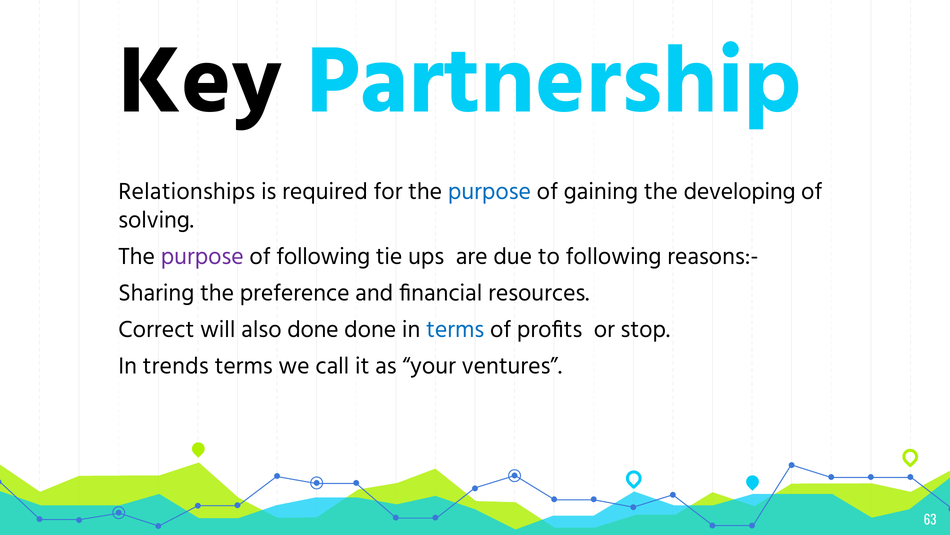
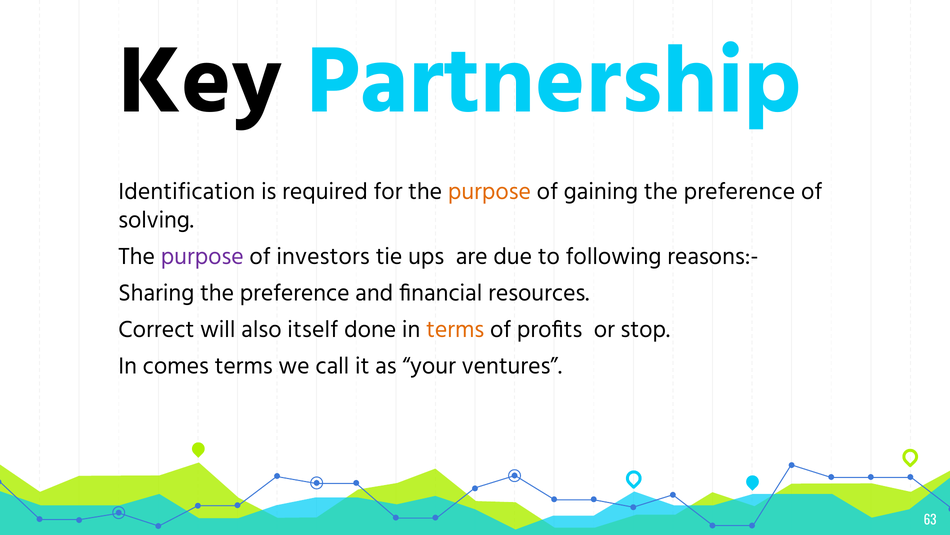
Relationships: Relationships -> Identification (187, 191)
purpose colour: blue -> orange (489, 191)
gaining the developing: developing -> preference (739, 191)
of following: following -> investors (323, 256)
also done: done -> itself (313, 329)
terms colour: blue -> orange (455, 329)
trends: trends -> comes (176, 366)
